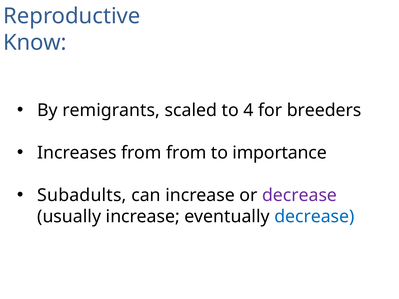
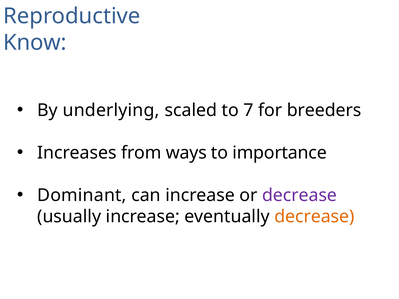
remigrants: remigrants -> underlying (111, 110)
4: 4 -> 7 (248, 110)
from from: from -> ways (186, 153)
Subadults: Subadults -> Dominant (82, 195)
decrease colour: blue -> orange (314, 217)
